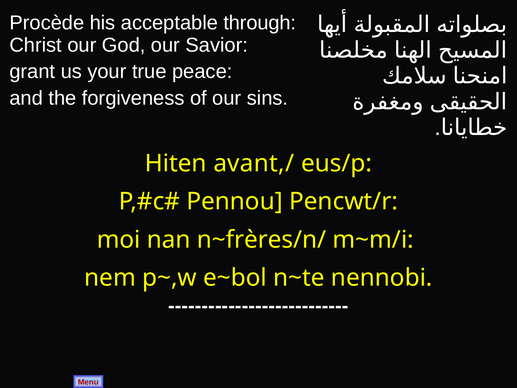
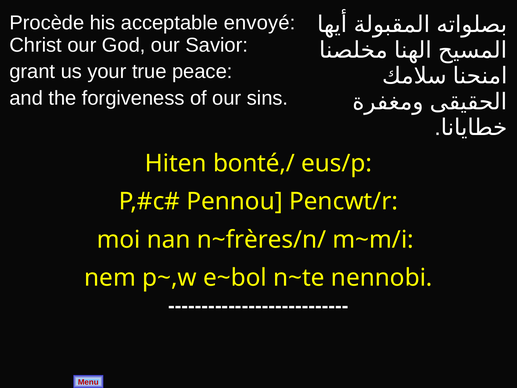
through: through -> envoyé (260, 23)
avant,/: avant,/ -> bonté,/ (254, 163)
